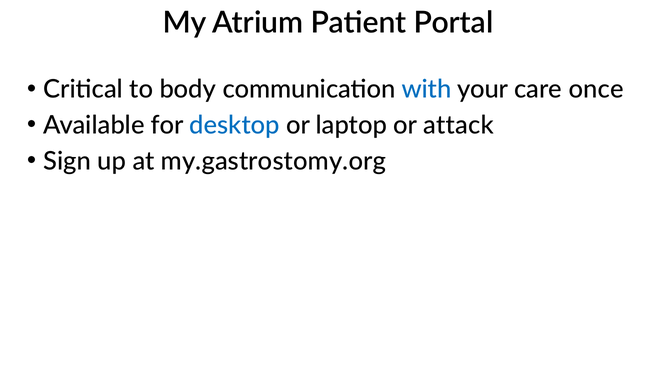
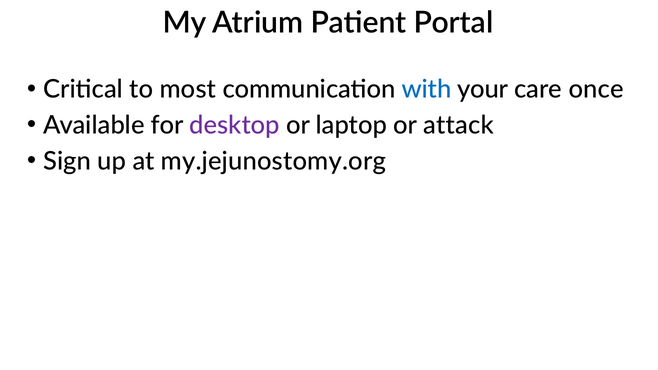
body: body -> most (188, 90)
desktop colour: blue -> purple (235, 125)
my.gastrostomy.org: my.gastrostomy.org -> my.jejunostomy.org (273, 161)
